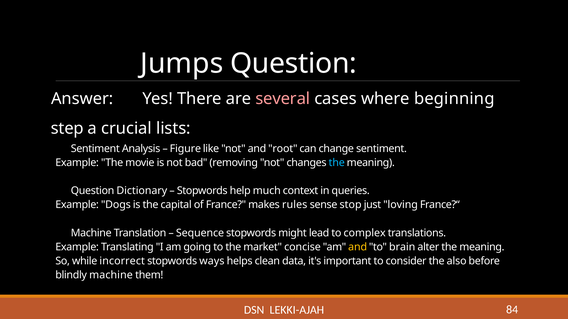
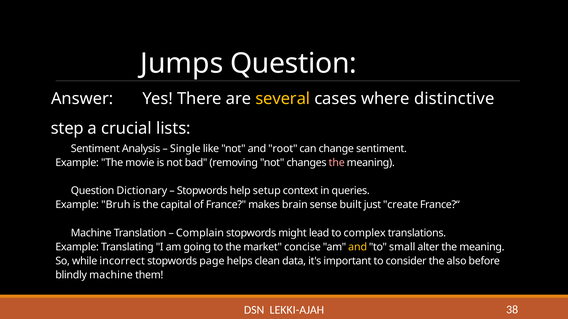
several colour: pink -> yellow (283, 99)
beginning: beginning -> distinctive (454, 99)
Figure: Figure -> Single (185, 149)
the colour: light blue -> pink (337, 163)
much: much -> setup (267, 191)
Dogs: Dogs -> Bruh (116, 205)
rules: rules -> brain (295, 205)
stop: stop -> built (351, 205)
loving: loving -> create (401, 205)
Sequence: Sequence -> Complain (200, 233)
brain: brain -> small (402, 247)
ways: ways -> page (212, 261)
84: 84 -> 38 (512, 310)
